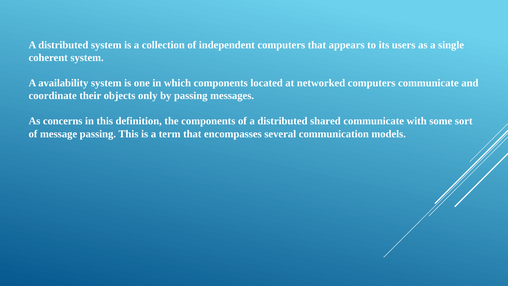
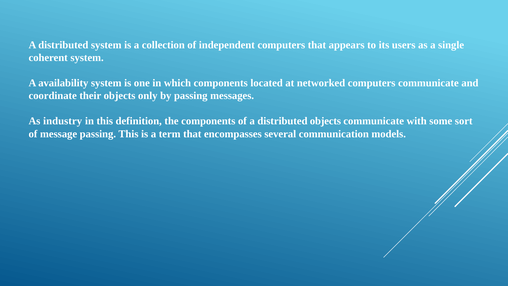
concerns: concerns -> industry (63, 121)
distributed shared: shared -> objects (325, 121)
